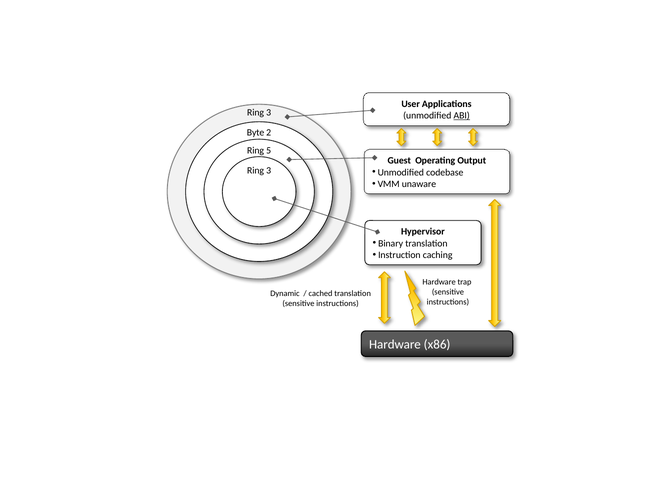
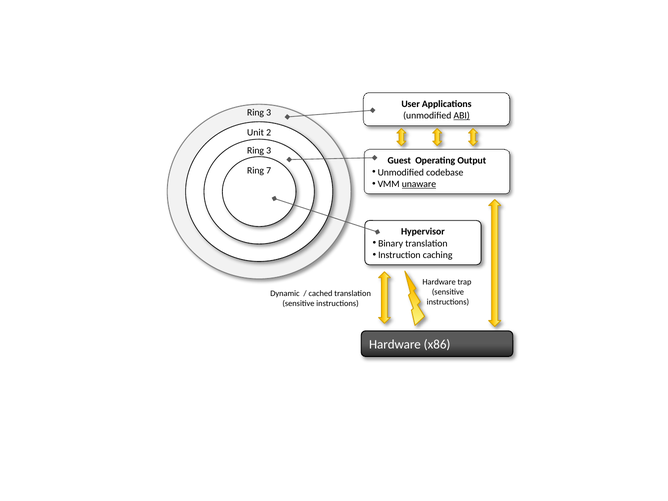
Byte: Byte -> Unit (256, 133)
5: 5 -> 3 (269, 150)
3: 3 -> 7 (269, 171)
unaware underline: none -> present (419, 184)
